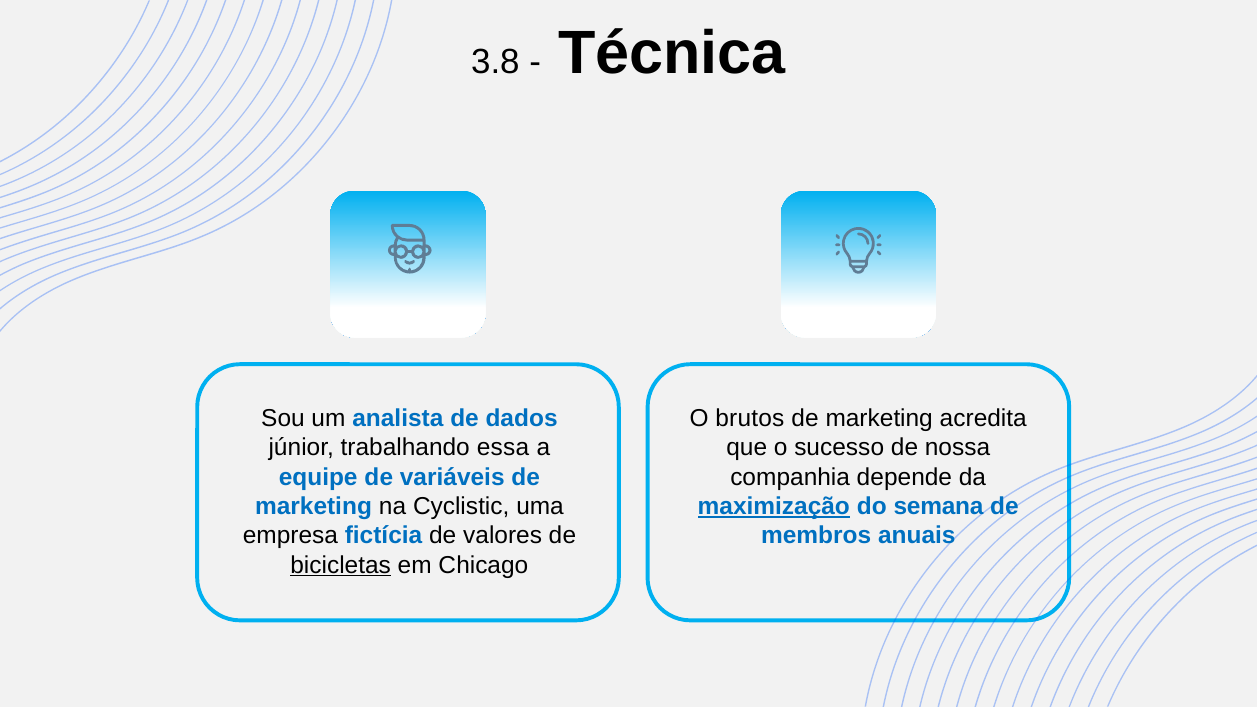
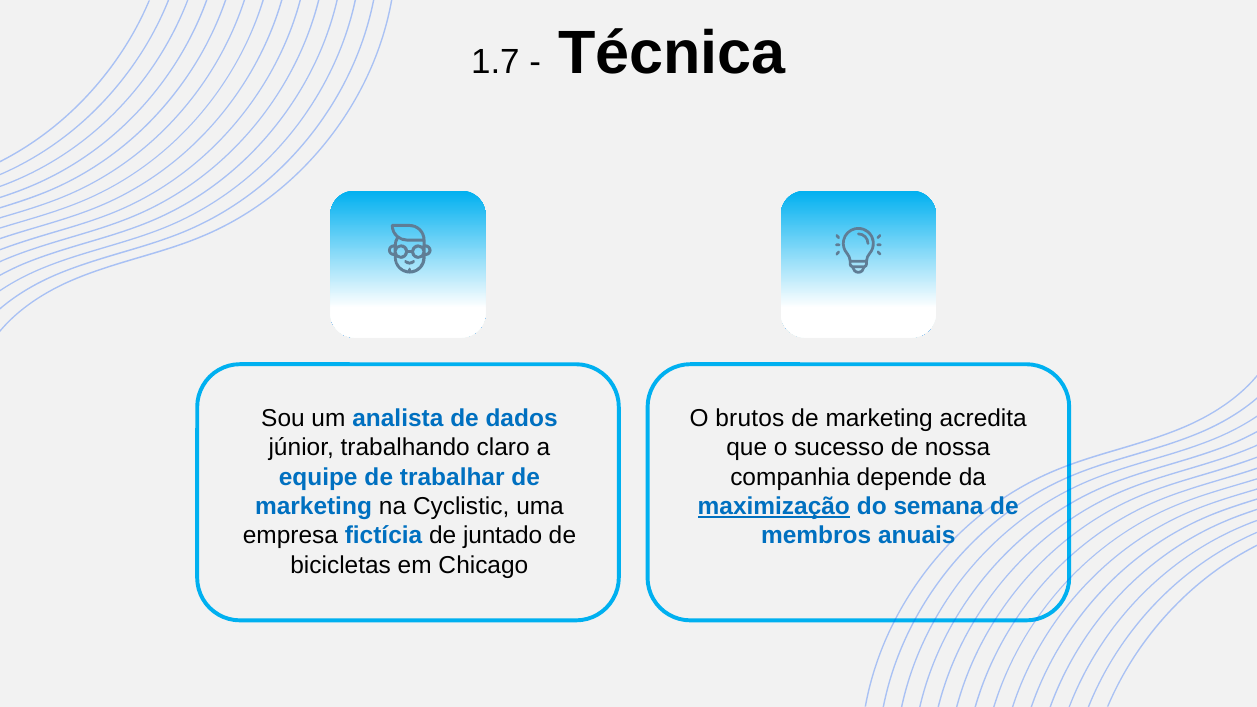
3.8: 3.8 -> 1.7 (495, 62)
essa: essa -> claro (503, 448)
variáveis: variáveis -> trabalhar (452, 477)
valores: valores -> juntado (503, 536)
bicicletas underline: present -> none (341, 565)
